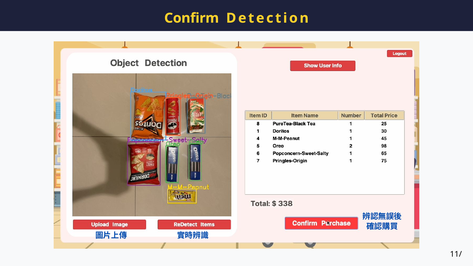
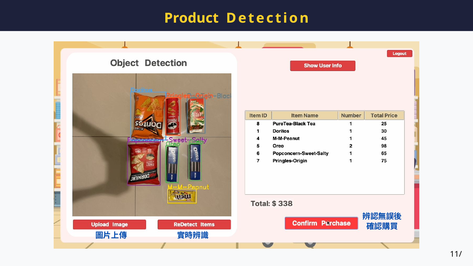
Confirm: Confirm -> Product (191, 18)
